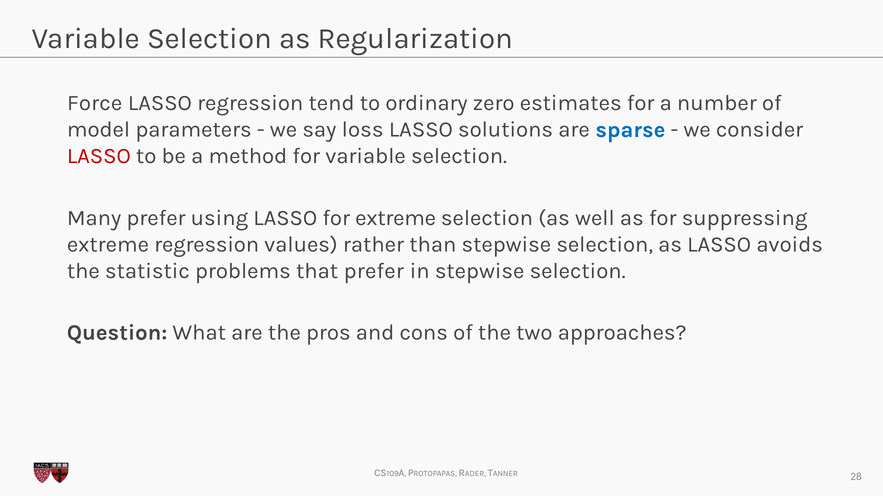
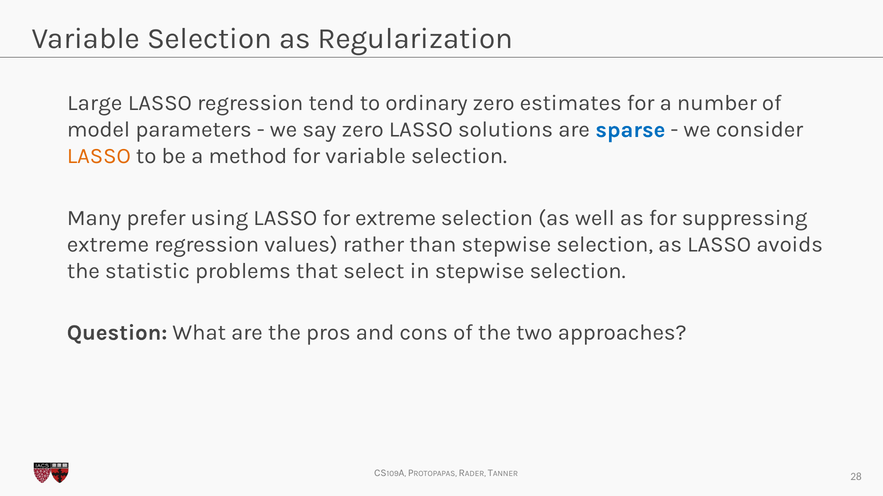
Force: Force -> Large (95, 103)
say loss: loss -> zero (363, 130)
LASSO colour: red -> orange (99, 156)
that prefer: prefer -> select (374, 271)
